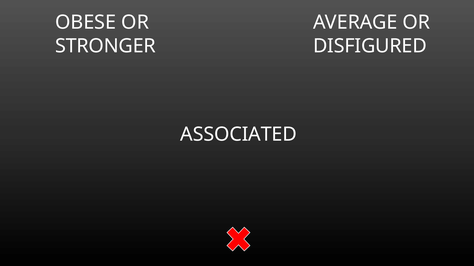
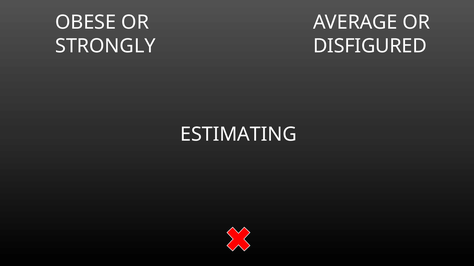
STRONGER: STRONGER -> STRONGLY (105, 46)
ASSOCIATED: ASSOCIATED -> ESTIMATING (238, 135)
